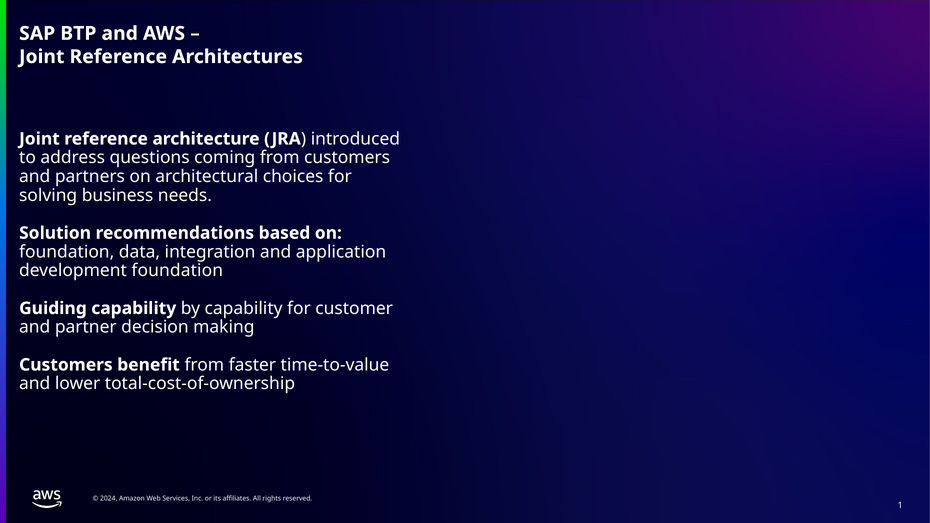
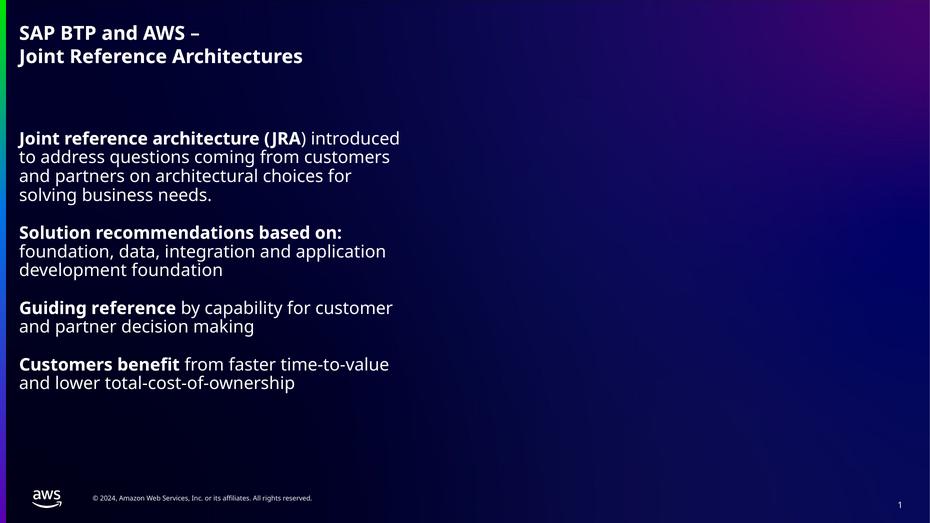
Guiding capability: capability -> reference (134, 308)
